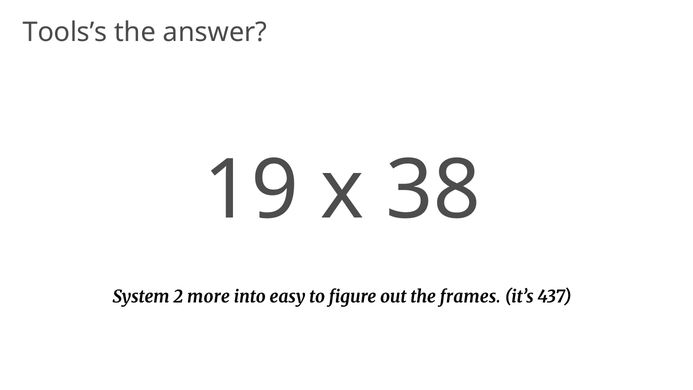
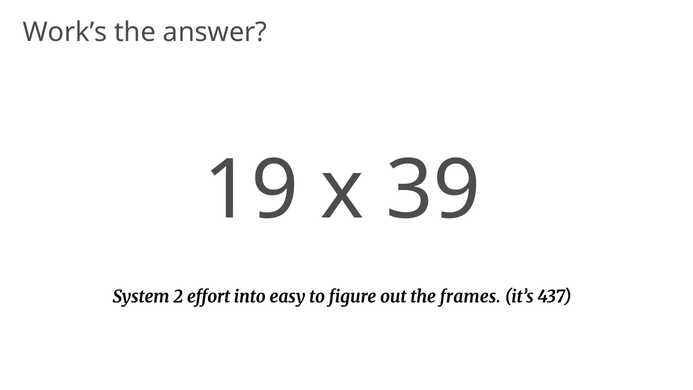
Tools’s: Tools’s -> Work’s (65, 32)
38: 38 -> 39 (433, 190)
more: more -> effort (209, 297)
